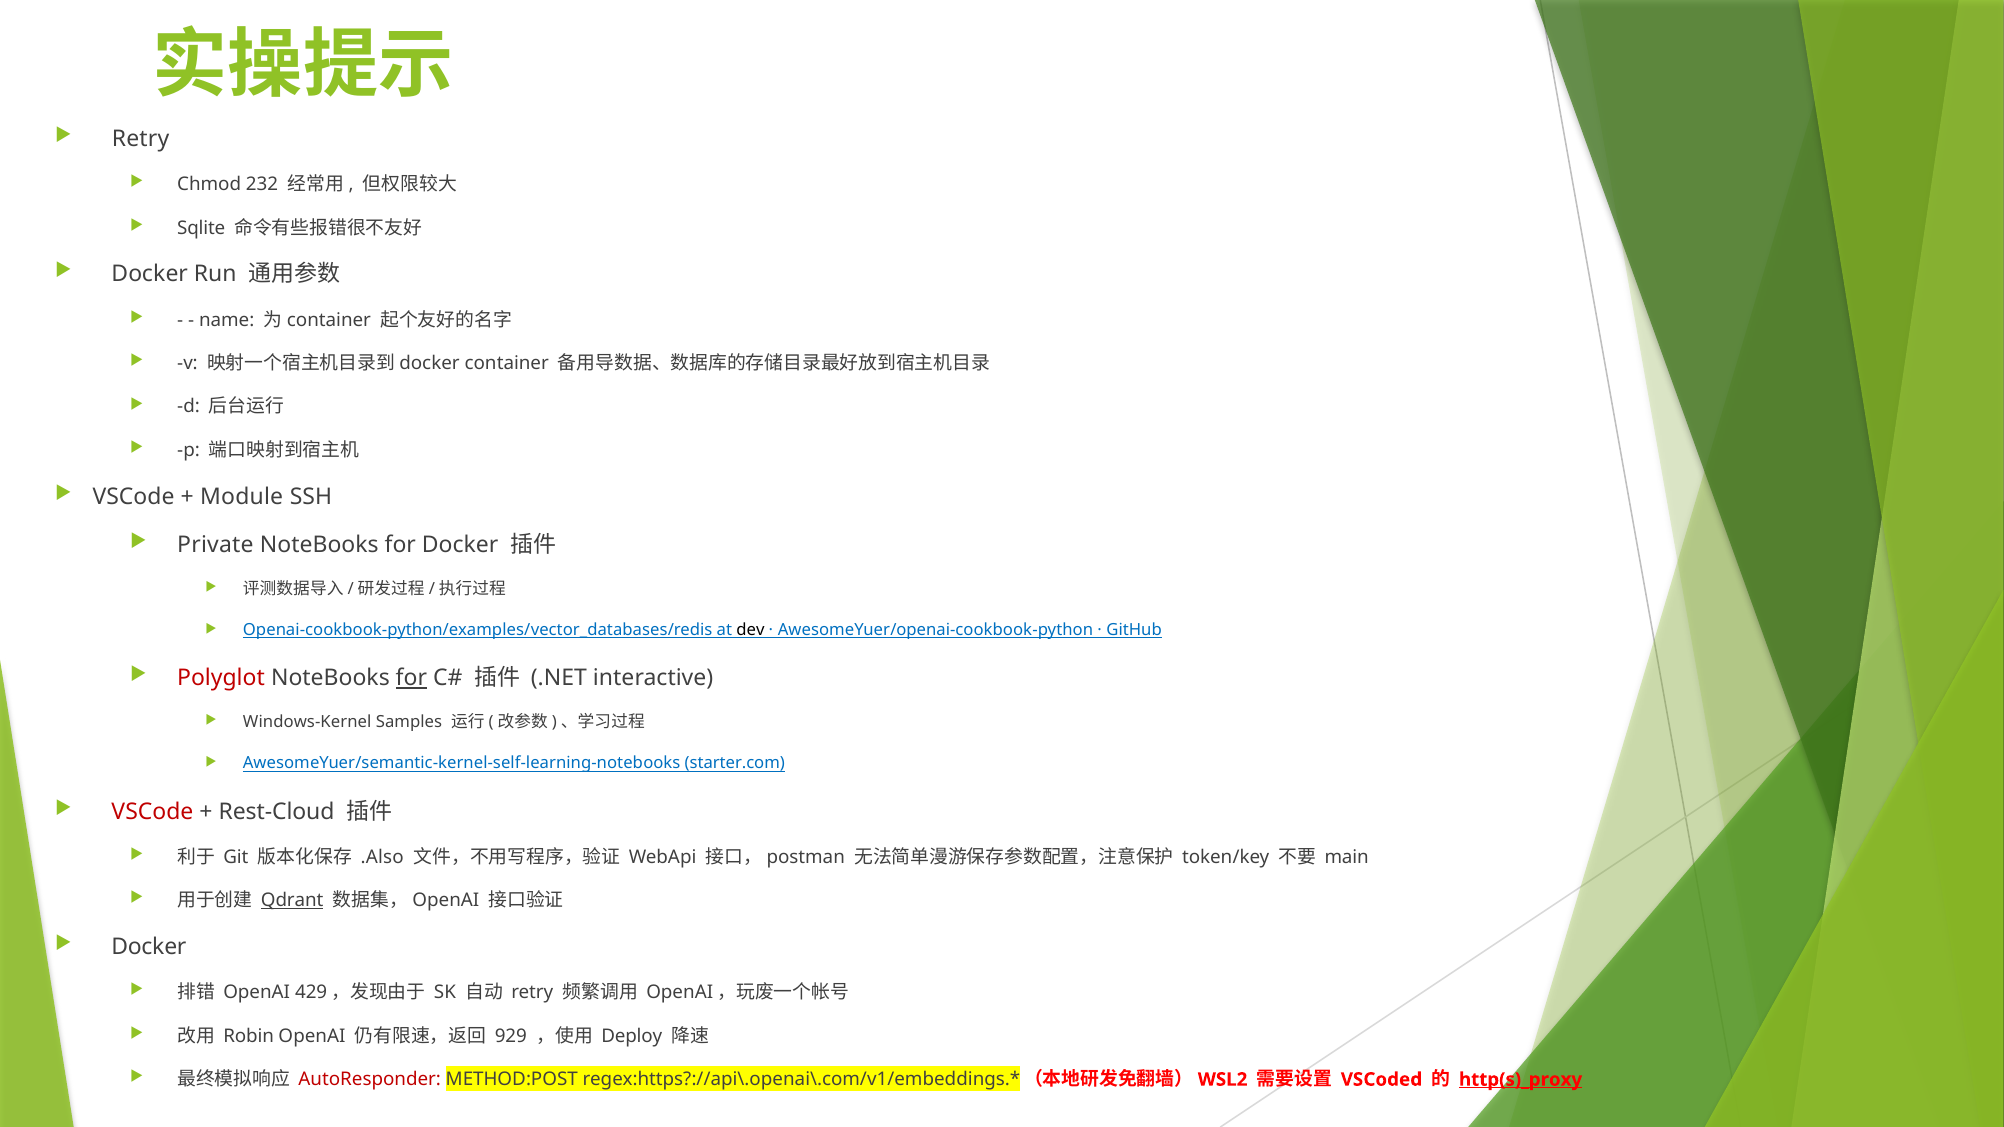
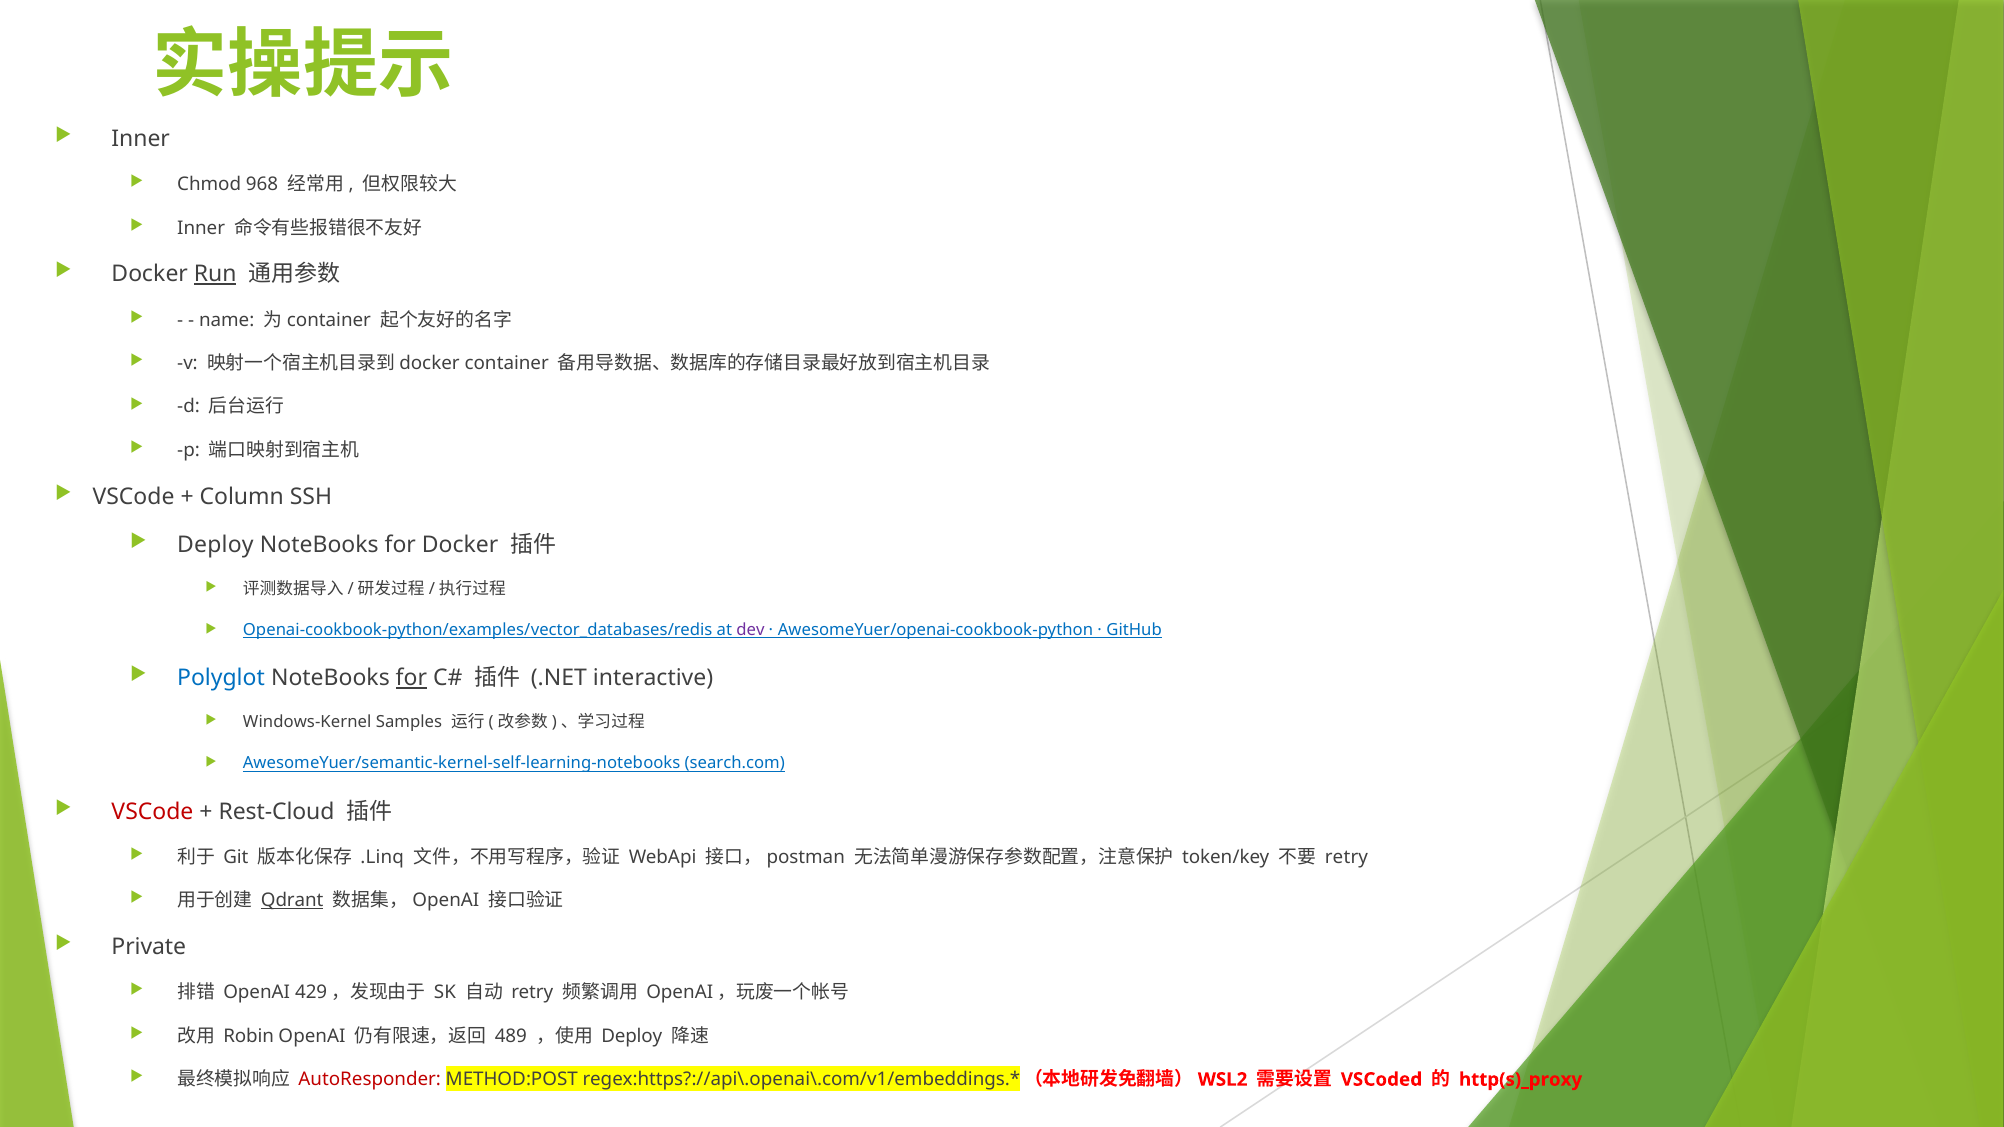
Retry: Retry -> Inner (141, 139)
232: 232 -> 968 (262, 184)
Sqlite: Sqlite -> Inner (201, 228)
Run underline: none -> present (215, 274)
Module: Module -> Column (242, 497)
Private: Private -> Deploy (215, 545)
dev colour: black -> purple (750, 630)
Polyglot colour: red -> blue (221, 678)
starter.com: starter.com -> search.com (735, 764)
.Also: .Also -> .Linq (382, 857)
main: main -> retry (1346, 857)
Docker: Docker -> Private (149, 947)
929: 929 -> 489 (511, 1036)
http(s)_proxy underline: present -> none (1521, 1080)
